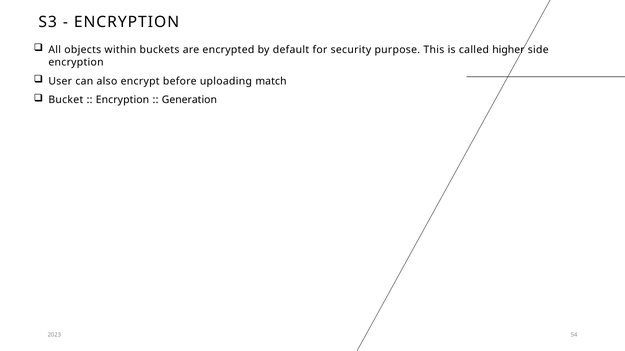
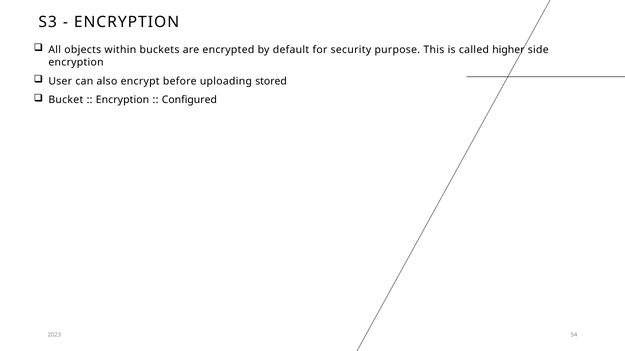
match: match -> stored (271, 81)
Generation: Generation -> Configured (189, 100)
